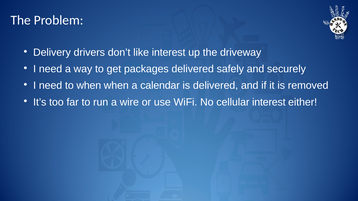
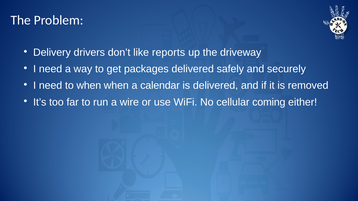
like interest: interest -> reports (169, 53)
cellular interest: interest -> coming (269, 102)
